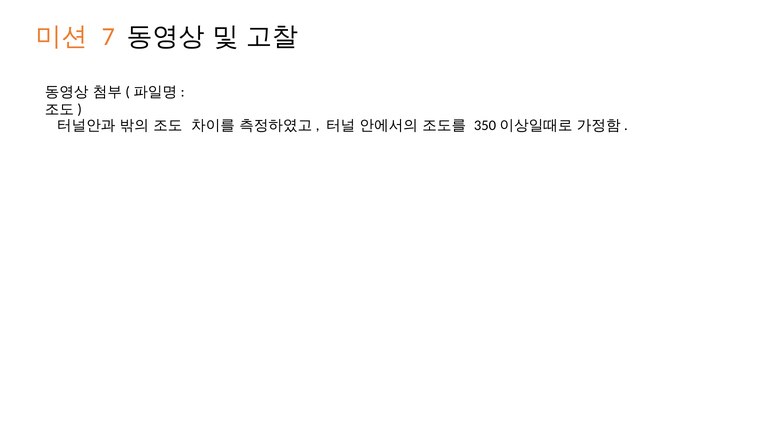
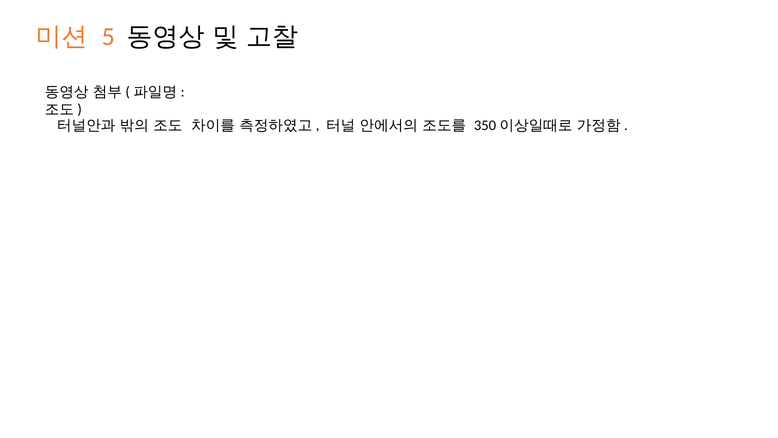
7: 7 -> 5 (108, 37)
